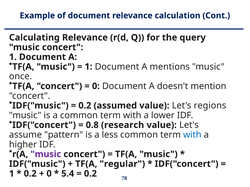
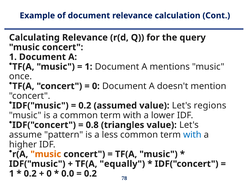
research: research -> triangles (123, 125)
music colour: purple -> orange (46, 155)
regular: regular -> equally (122, 164)
5.4: 5.4 -> 0.0 (68, 174)
